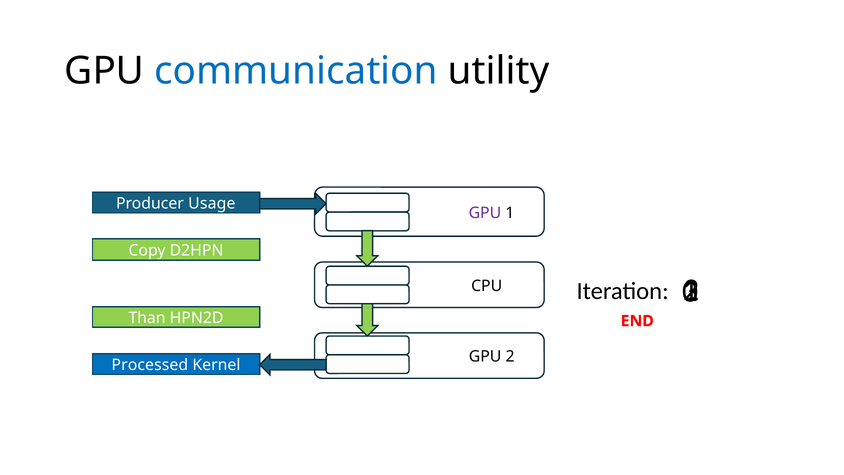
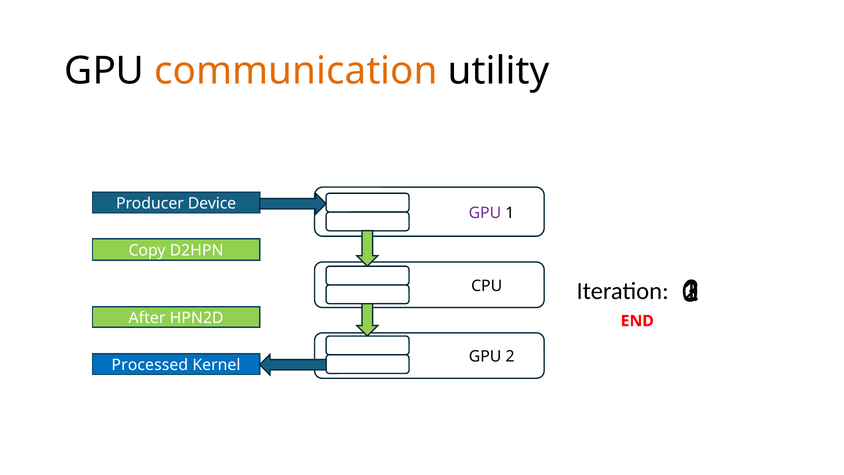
communication colour: blue -> orange (296, 71)
Usage: Usage -> Device (212, 204)
Than: Than -> After (147, 318)
